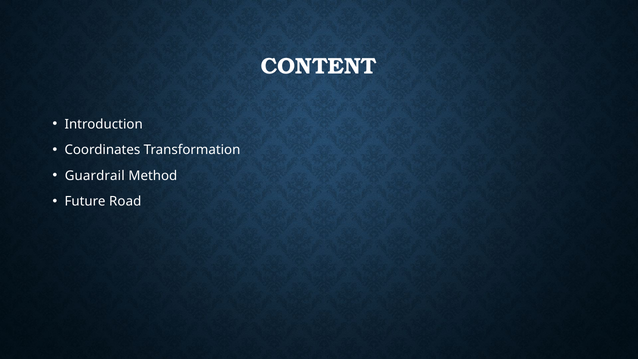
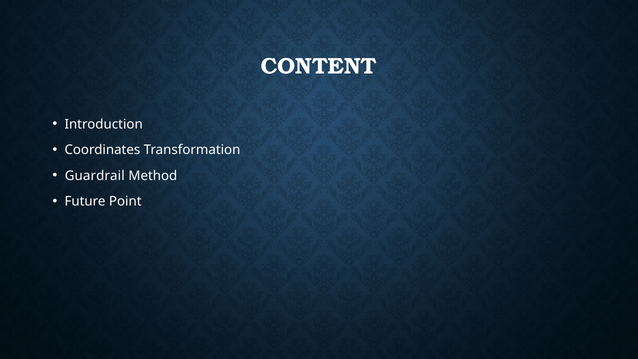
Road: Road -> Point (125, 202)
